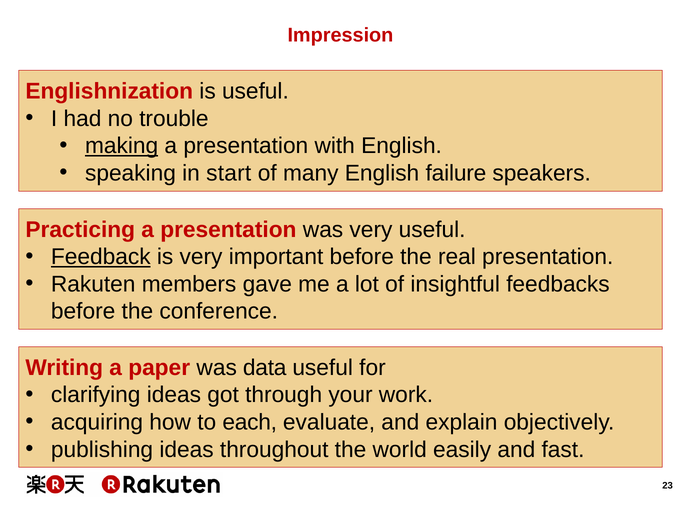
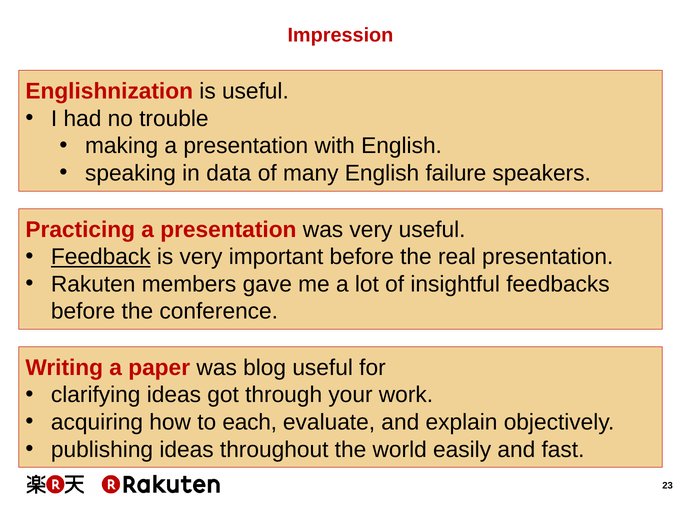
making underline: present -> none (122, 146)
start: start -> data (229, 173)
data: data -> blog (265, 368)
